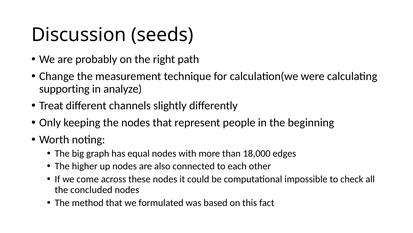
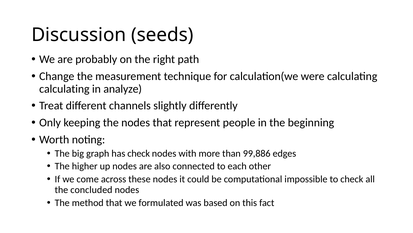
supporting: supporting -> calculating (64, 89)
has equal: equal -> check (139, 153)
18,000: 18,000 -> 99,886 (257, 153)
